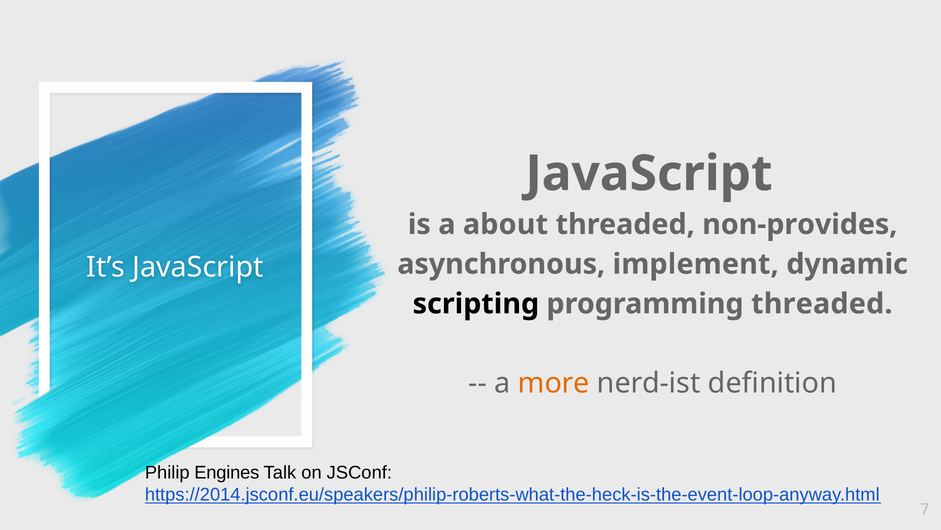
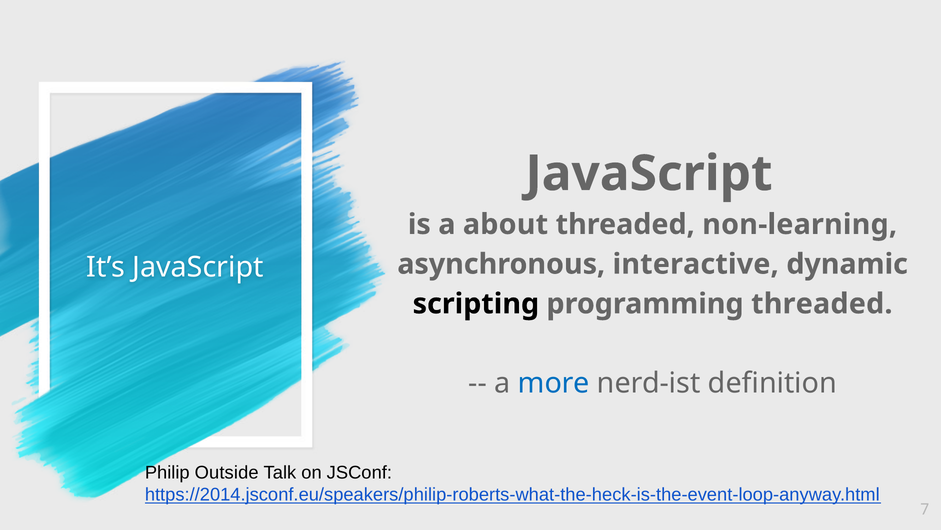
non-provides: non-provides -> non-learning (800, 224)
implement: implement -> interactive (696, 264)
more colour: orange -> blue (554, 383)
Engines: Engines -> Outside (227, 472)
